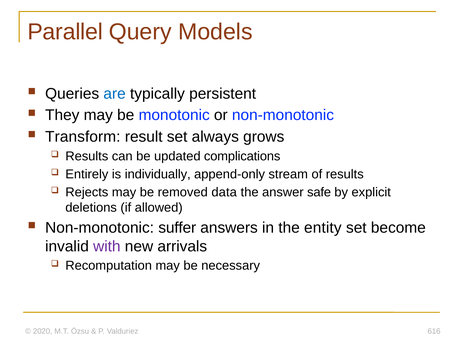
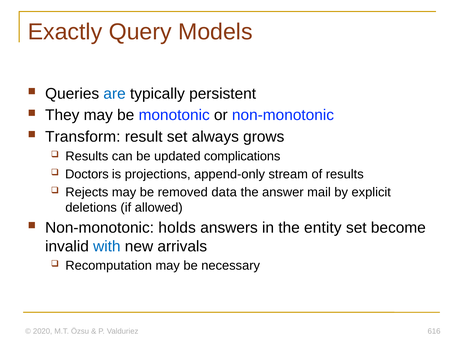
Parallel: Parallel -> Exactly (65, 32)
Entirely: Entirely -> Doctors (87, 174)
individually: individually -> projections (158, 174)
safe: safe -> mail (319, 192)
suffer: suffer -> holds (177, 228)
with colour: purple -> blue (107, 246)
